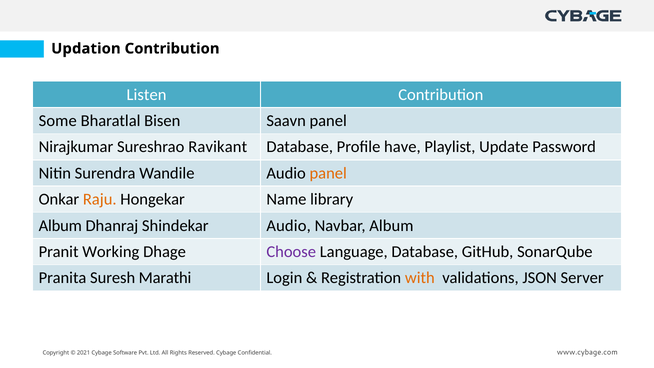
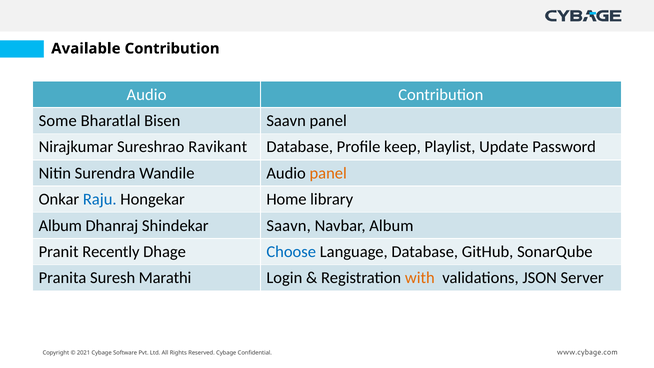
Updation: Updation -> Available (86, 49)
Listen: Listen -> Audio (147, 95)
have: have -> keep (402, 147)
Raju colour: orange -> blue (100, 199)
Name: Name -> Home (286, 199)
Shindekar Audio: Audio -> Saavn (289, 226)
Working: Working -> Recently (111, 252)
Choose colour: purple -> blue (291, 252)
